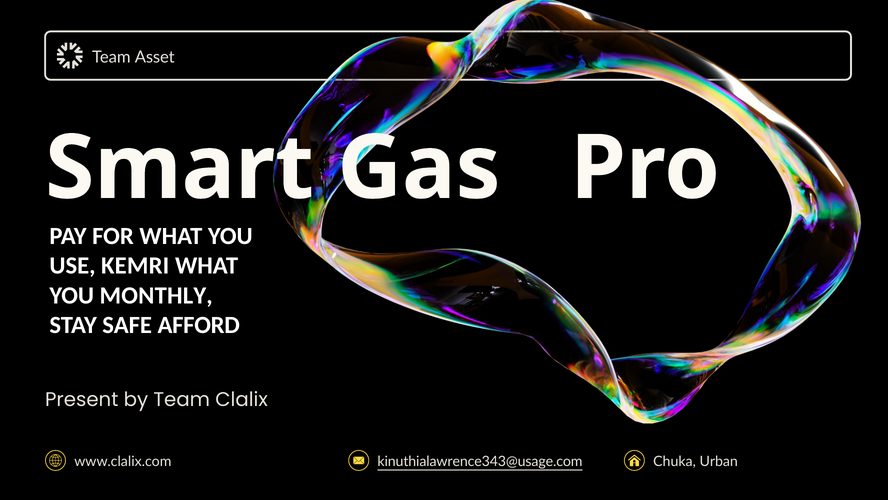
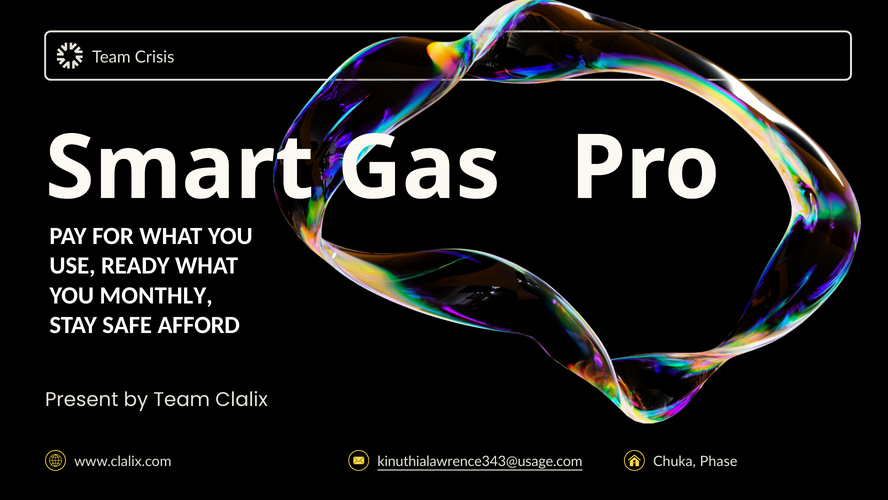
Asset: Asset -> Crisis (155, 57)
KEMRI: KEMRI -> READY (135, 265)
Urban: Urban -> Phase (719, 461)
